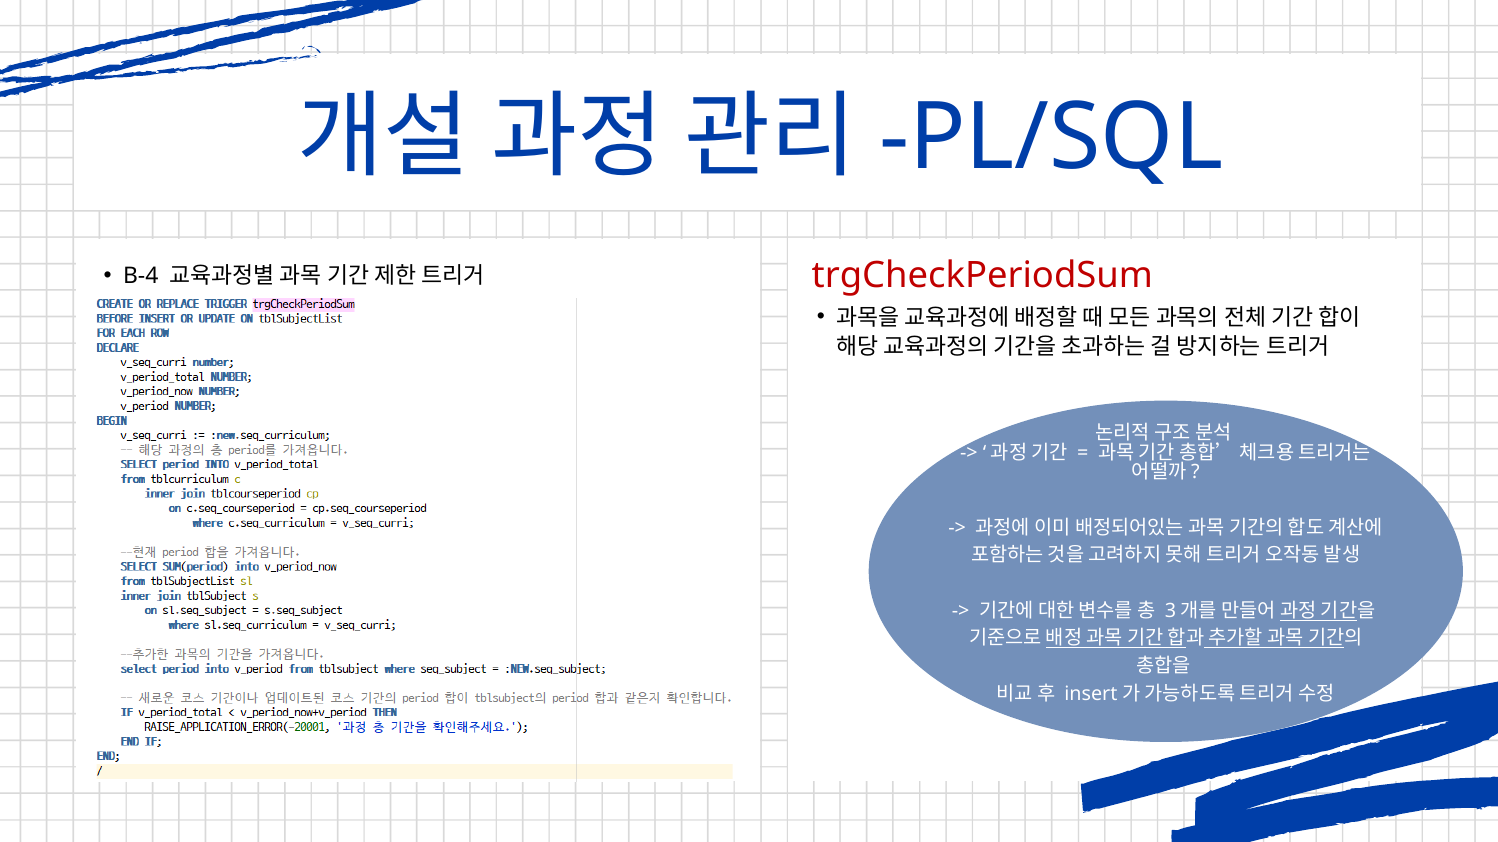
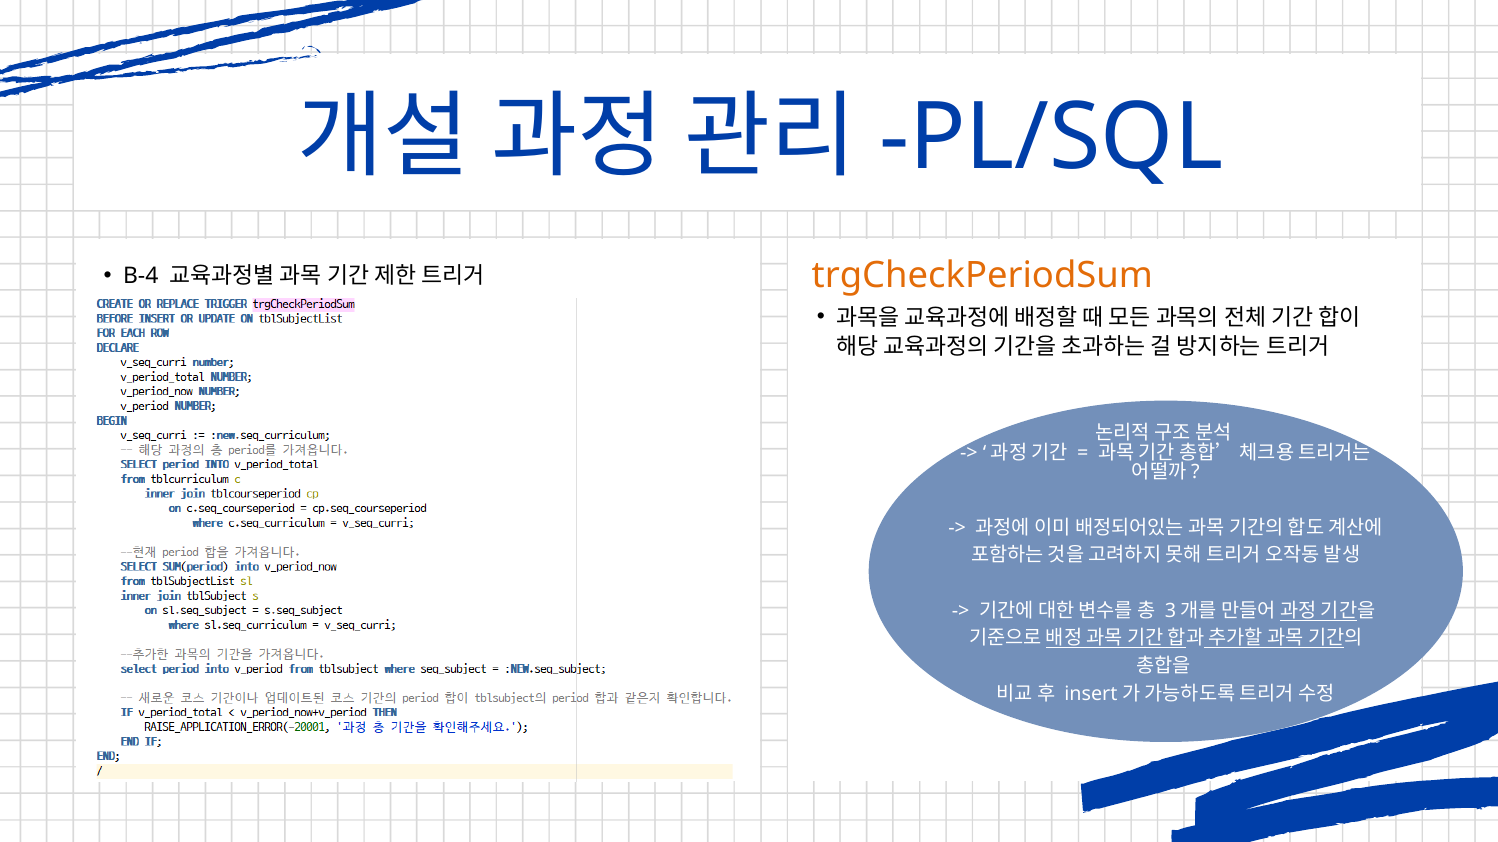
trgCheckPeriodSum colour: red -> orange (982, 275)
